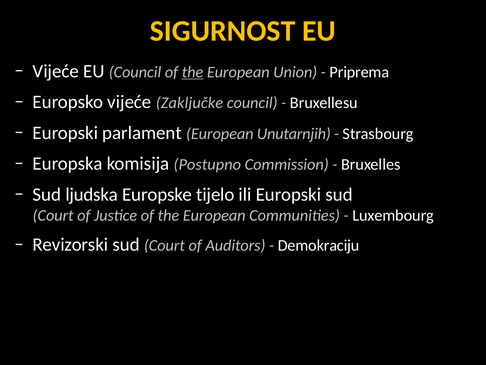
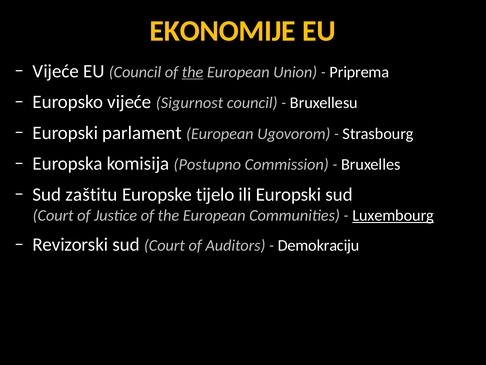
SIGURNOST: SIGURNOST -> EKONOMIJE (223, 31)
Zaključke: Zaključke -> Sigurnost (189, 103)
Unutarnjih: Unutarnjih -> Ugovorom (294, 134)
ljudska: ljudska -> zaštitu (91, 194)
Luxembourg underline: none -> present (393, 215)
